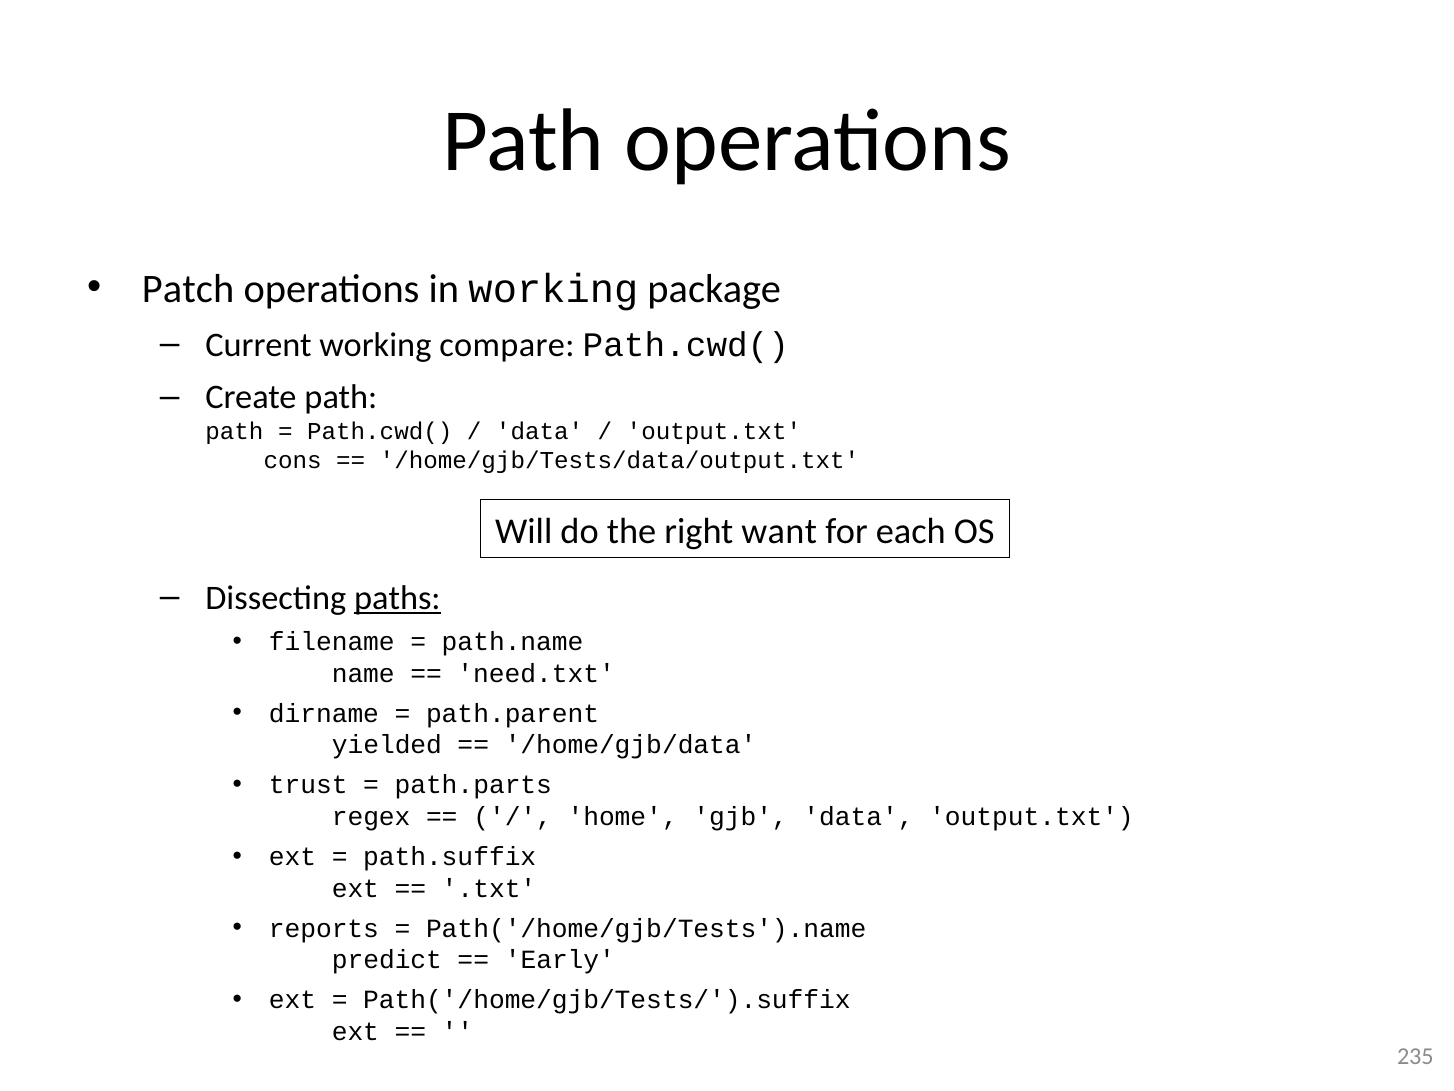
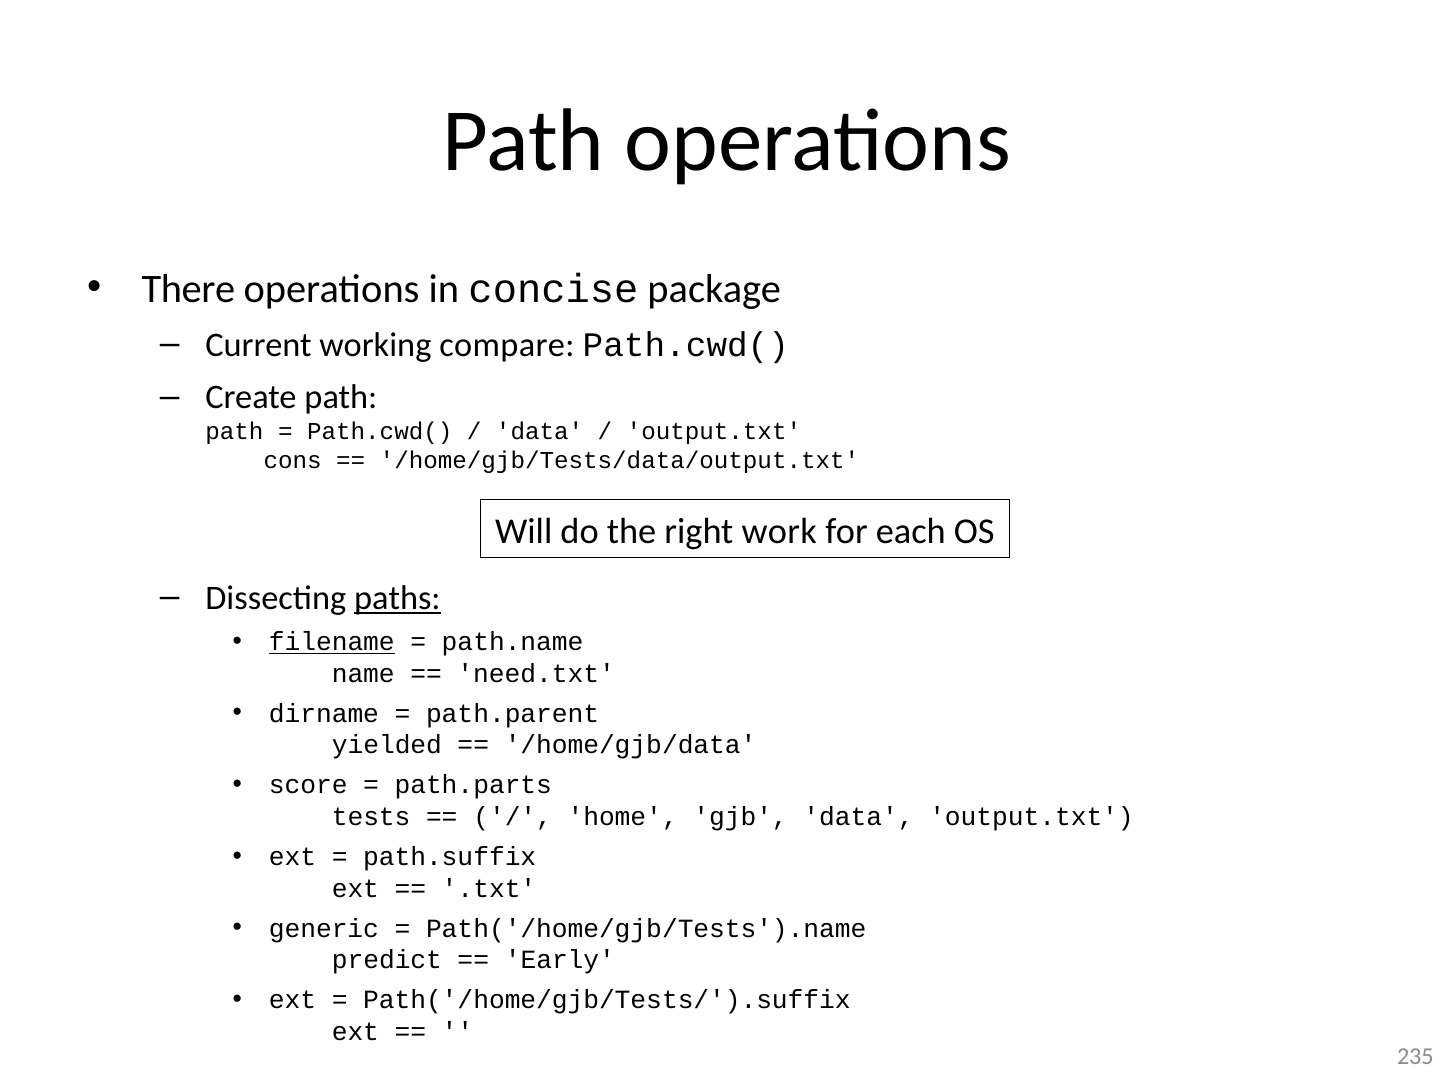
Patch: Patch -> There (188, 289)
in working: working -> concise (553, 289)
want: want -> work (779, 531)
filename underline: none -> present (332, 642)
trust: trust -> score (308, 785)
regex: regex -> tests (371, 816)
reports: reports -> generic (324, 928)
